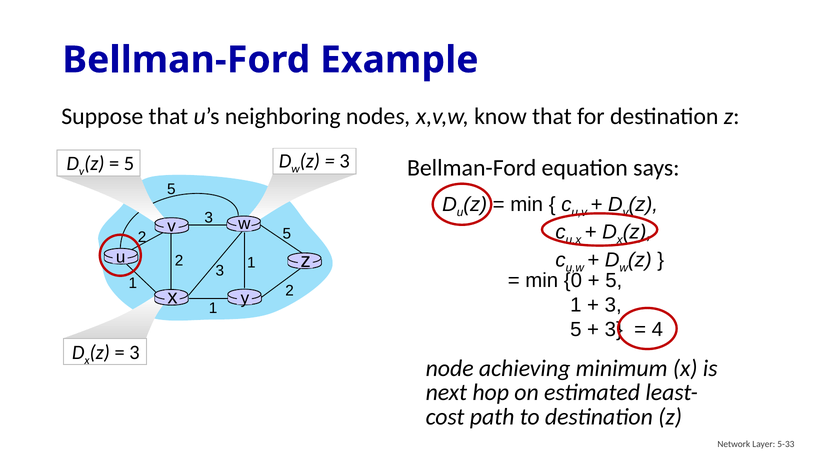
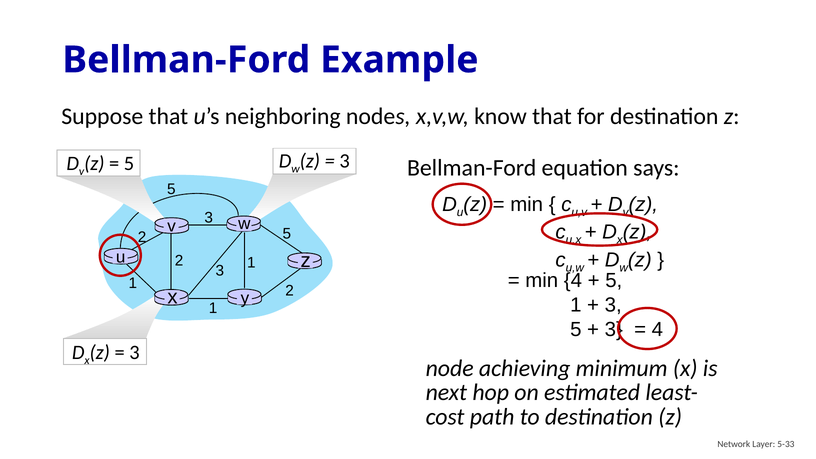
min 0: 0 -> 4 (573, 280)
